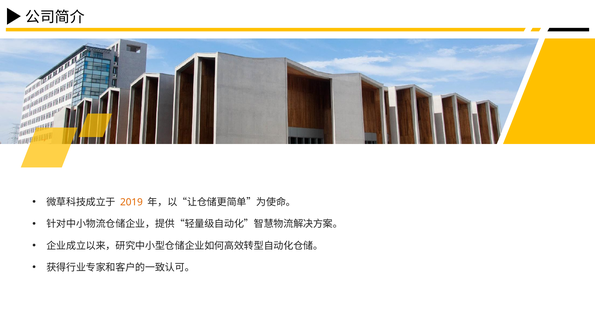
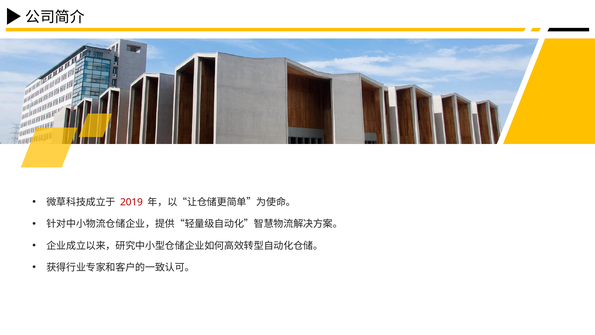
2019 colour: orange -> red (131, 202)
